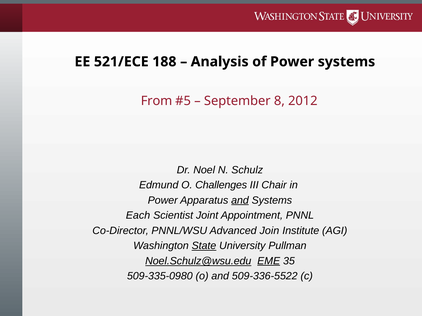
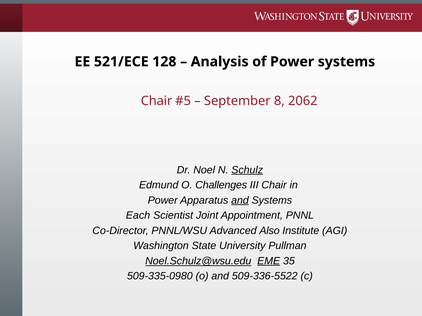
188: 188 -> 128 (164, 62)
From: From -> Chair (157, 101)
2012: 2012 -> 2062 (303, 101)
Schulz underline: none -> present (247, 170)
Join: Join -> Also (270, 231)
State underline: present -> none (204, 246)
